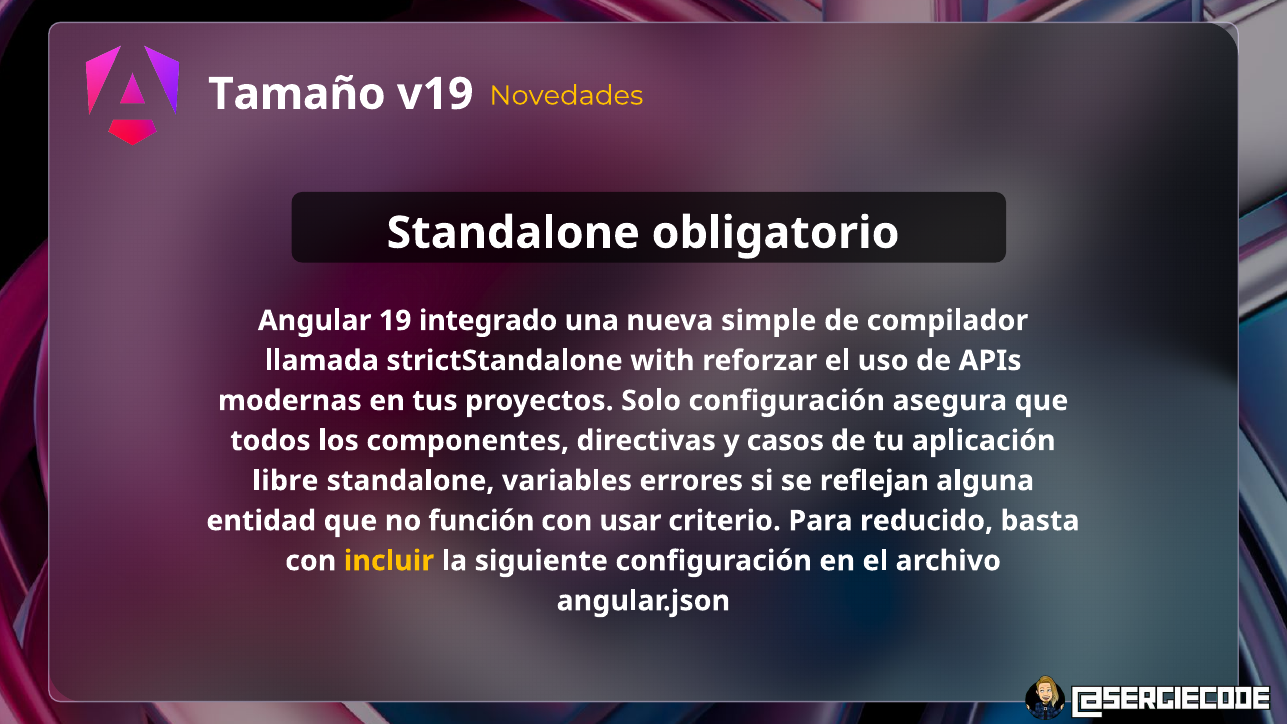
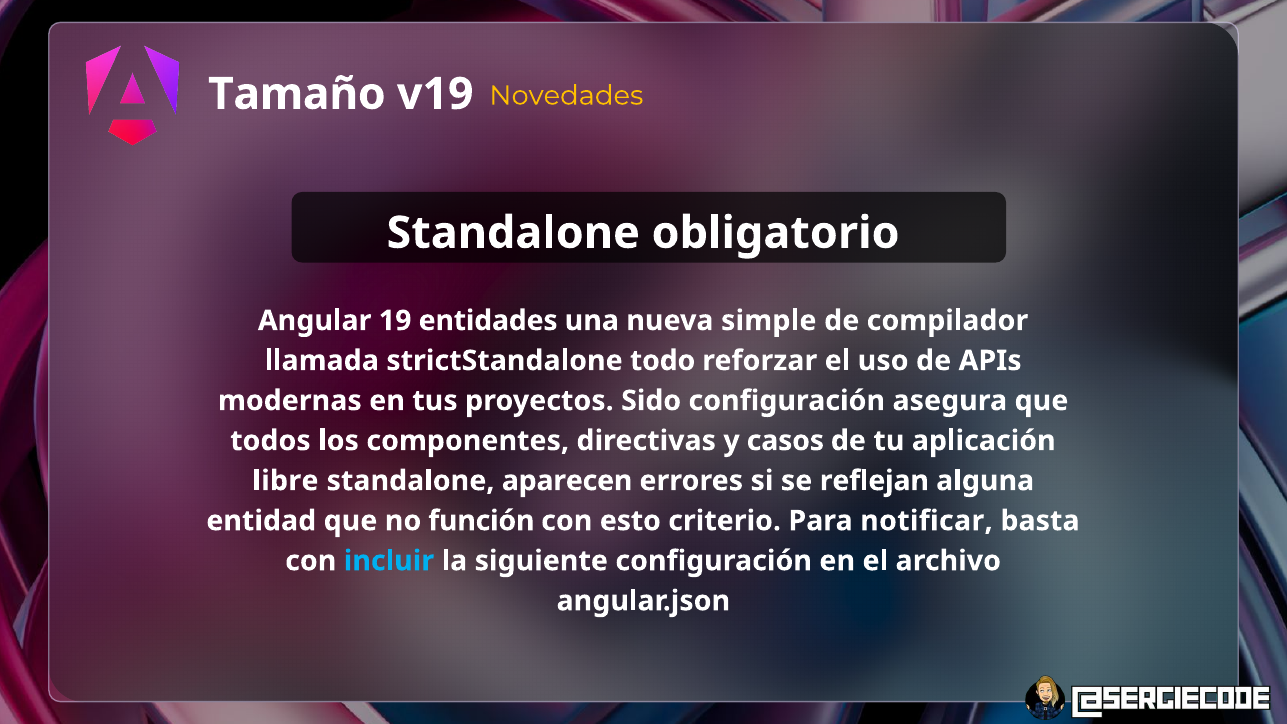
integrado: integrado -> entidades (488, 321)
with: with -> todo (663, 361)
Solo: Solo -> Sido (651, 401)
variables: variables -> aparecen (567, 481)
usar: usar -> esto (630, 521)
reducido: reducido -> notificar (926, 521)
incluir colour: yellow -> light blue (389, 561)
